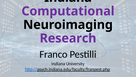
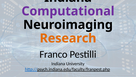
Research colour: purple -> orange (68, 38)
